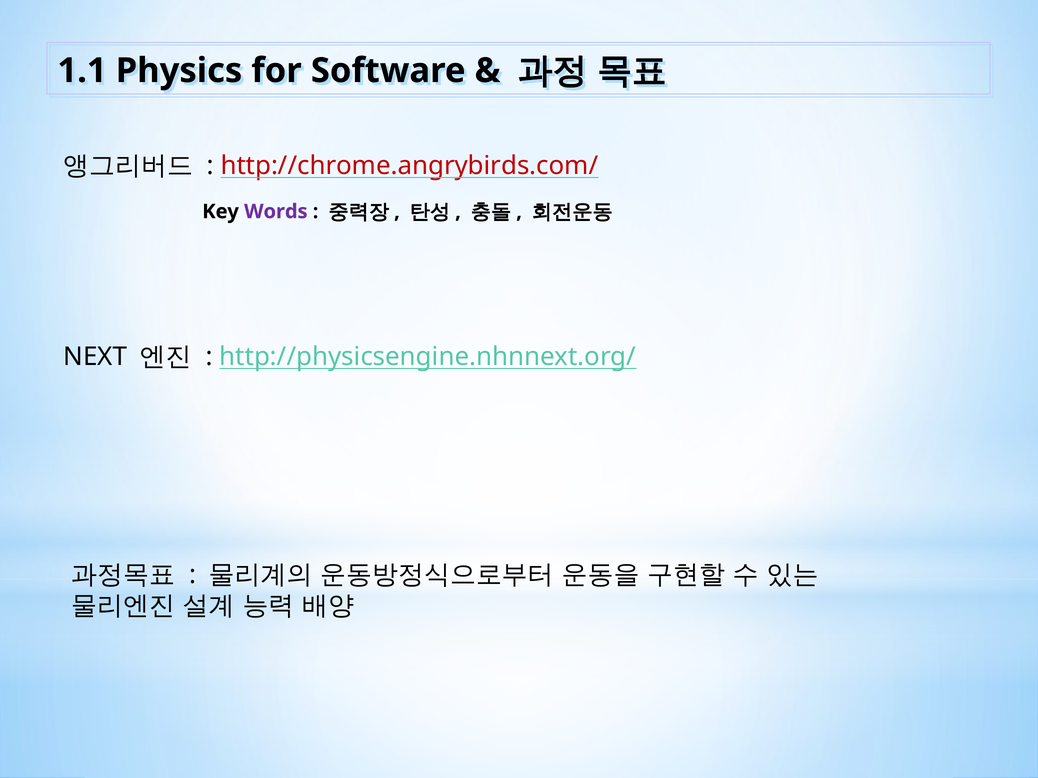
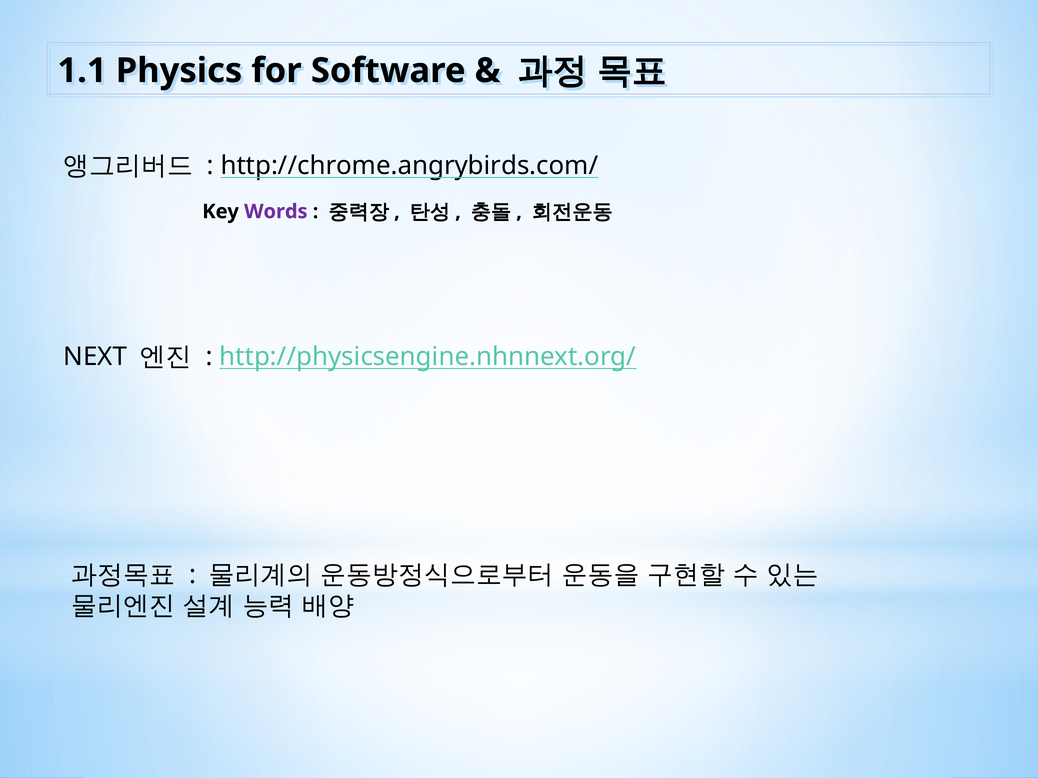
http://chrome.angrybirds.com/ colour: red -> black (409, 166)
